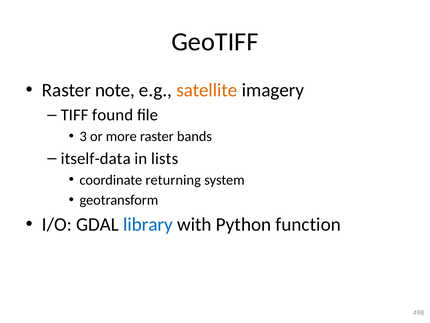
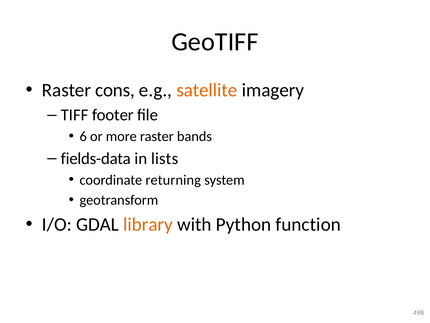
note: note -> cons (115, 90)
found: found -> footer (113, 115)
3: 3 -> 6 (83, 136)
itself-data: itself-data -> fields-data (96, 158)
library colour: blue -> orange (148, 224)
